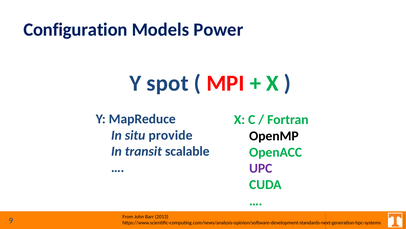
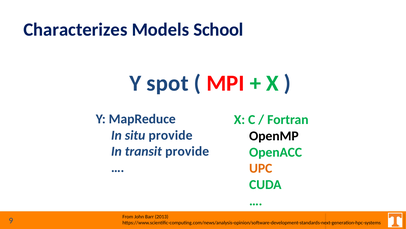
Configuration: Configuration -> Characterizes (75, 29)
Power: Power -> School (218, 29)
transit scalable: scalable -> provide (187, 151)
UPC colour: purple -> orange (261, 168)
